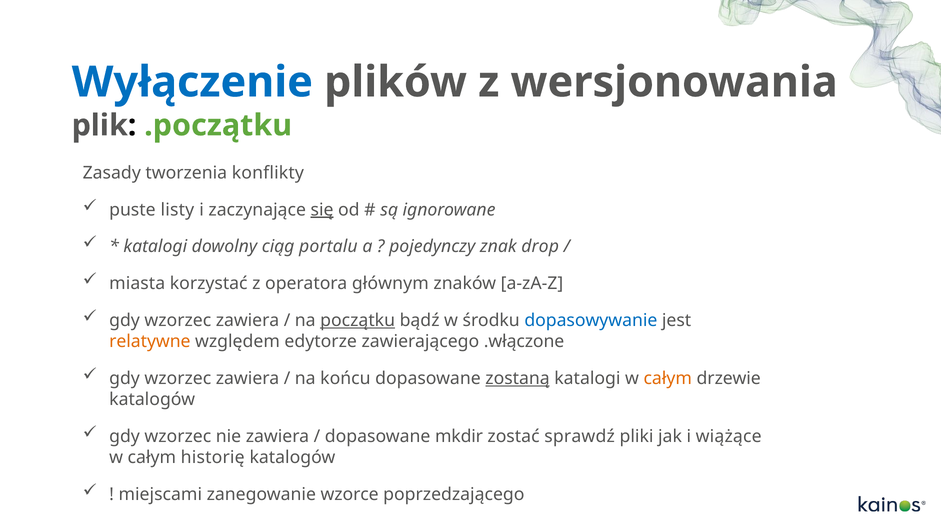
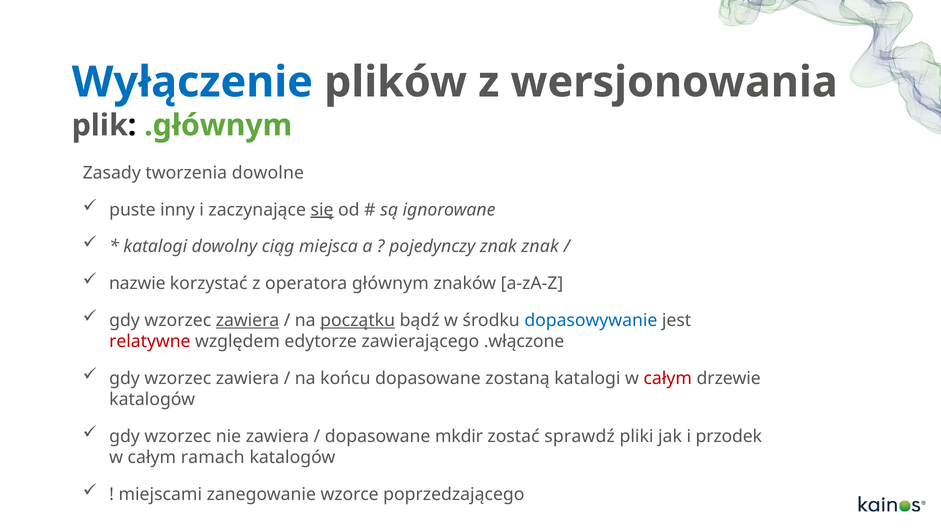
.początku: .początku -> .głównym (218, 125)
konflikty: konflikty -> dowolne (268, 173)
listy: listy -> inny (178, 210)
portalu: portalu -> miejsca (328, 247)
znak drop: drop -> znak (540, 247)
miasta: miasta -> nazwie (137, 284)
zawiera underline: none -> present (248, 320)
relatywne colour: orange -> red (150, 342)
zostaną underline: present -> none (518, 378)
całym colour: orange -> red (668, 378)
wiążące: wiążące -> przodek (729, 437)
historię: historię -> ramach (213, 458)
